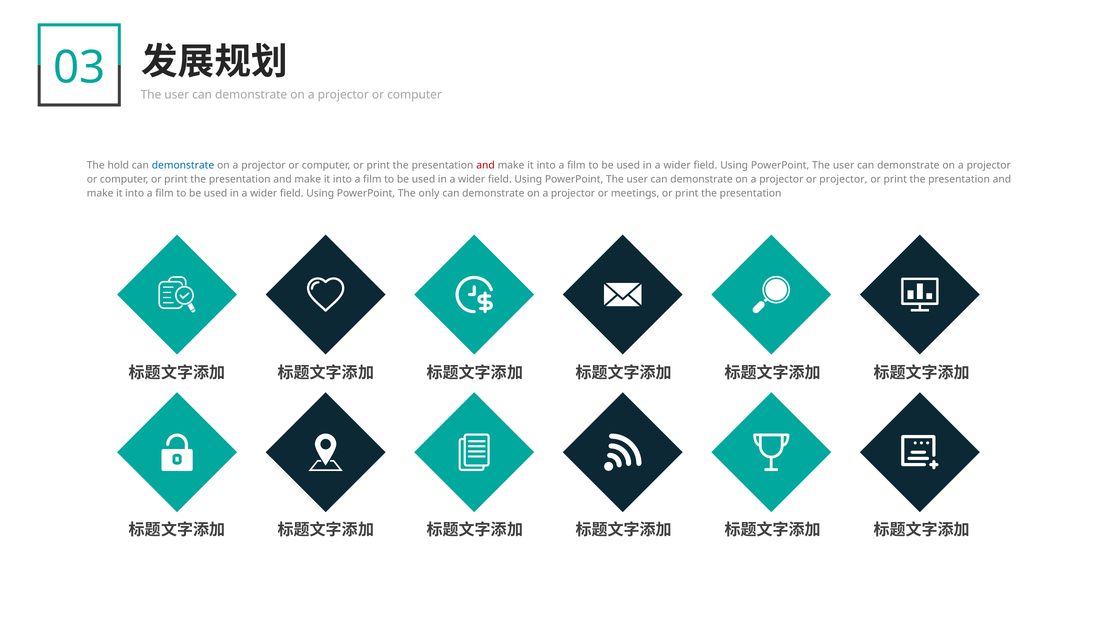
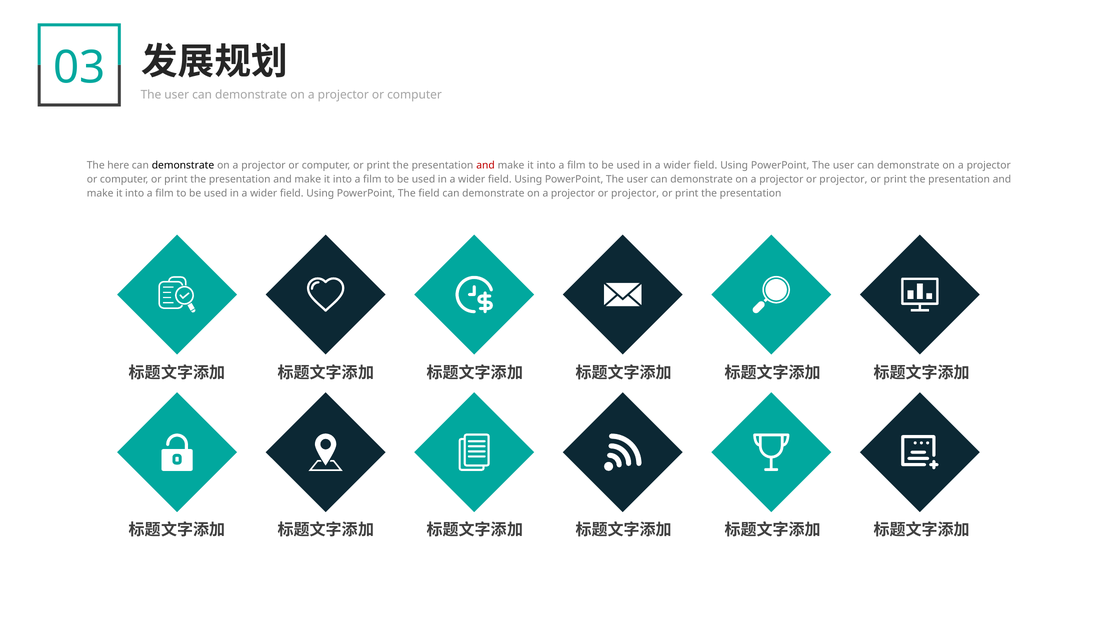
hold: hold -> here (118, 165)
demonstrate colour: blue -> black (183, 165)
The only: only -> field (429, 193)
meetings: meetings -> projector (635, 193)
